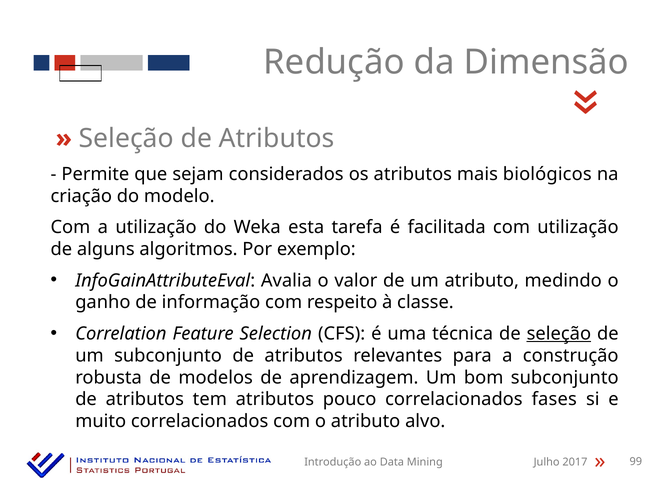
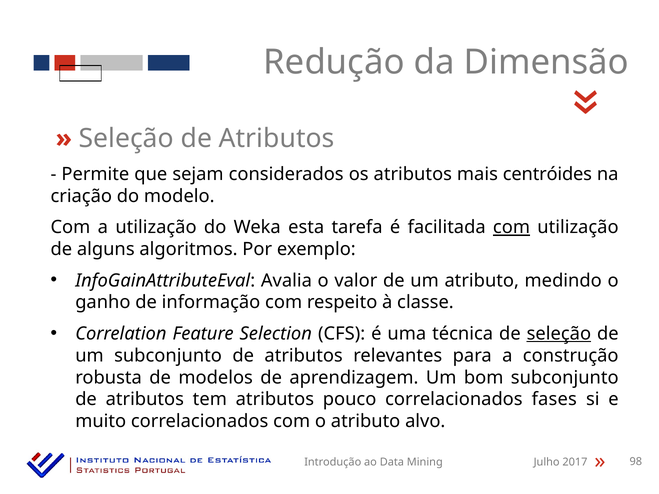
biológicos: biológicos -> centróides (547, 174)
com underline: none -> present (511, 228)
99: 99 -> 98 (636, 462)
